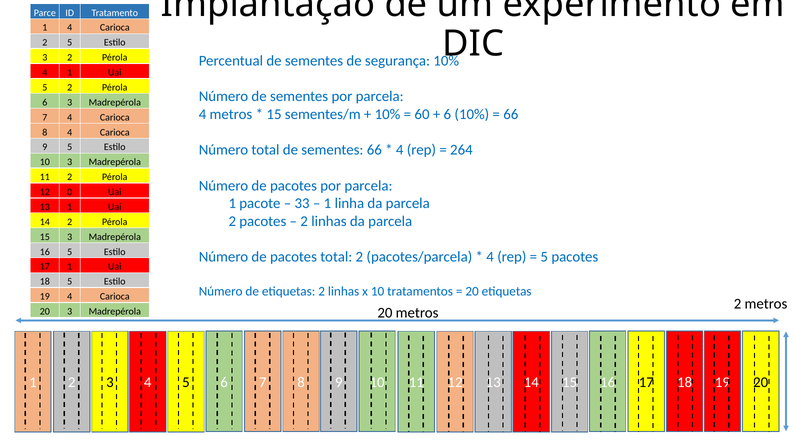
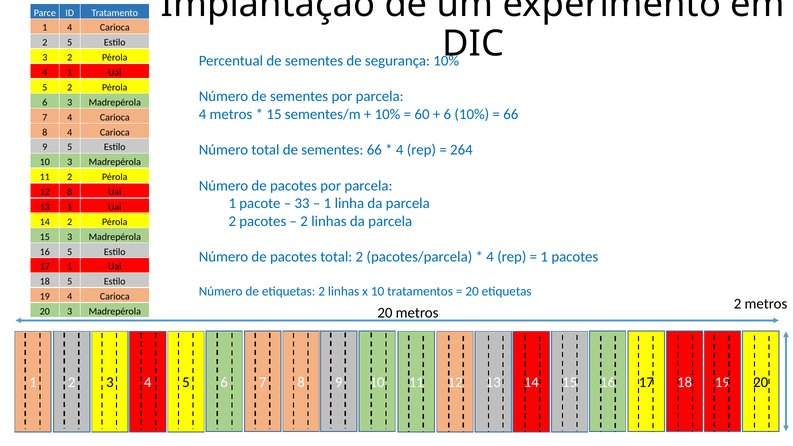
12 0: 0 -> 8 (70, 192)
5: 5 -> 1 (544, 257)
